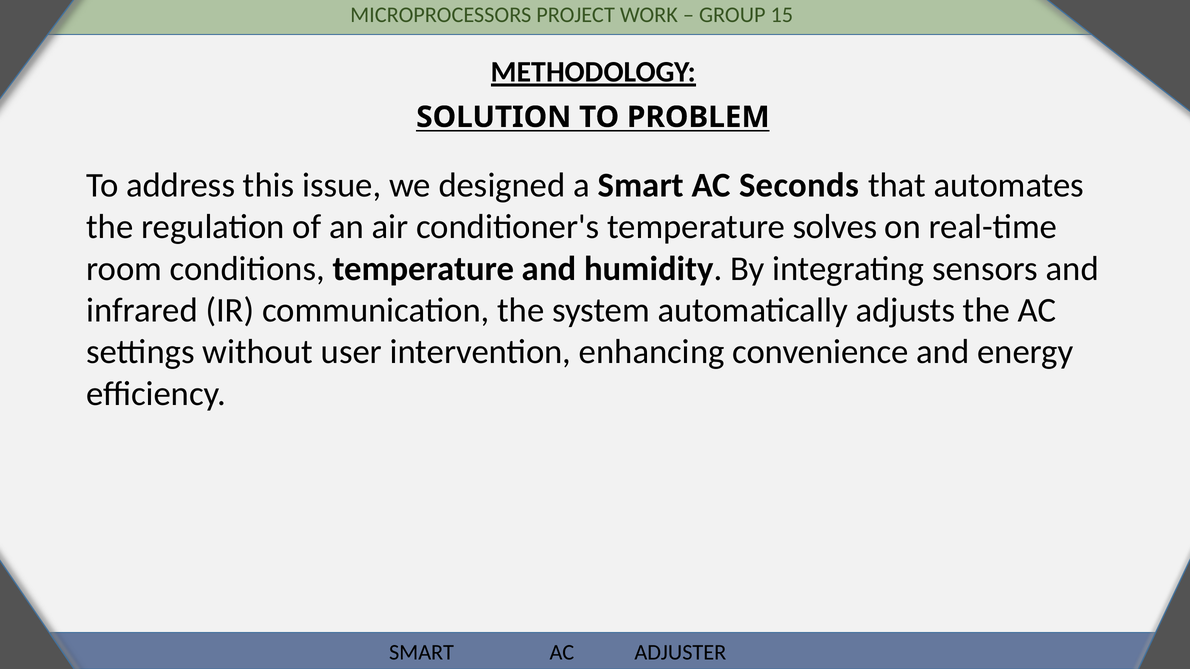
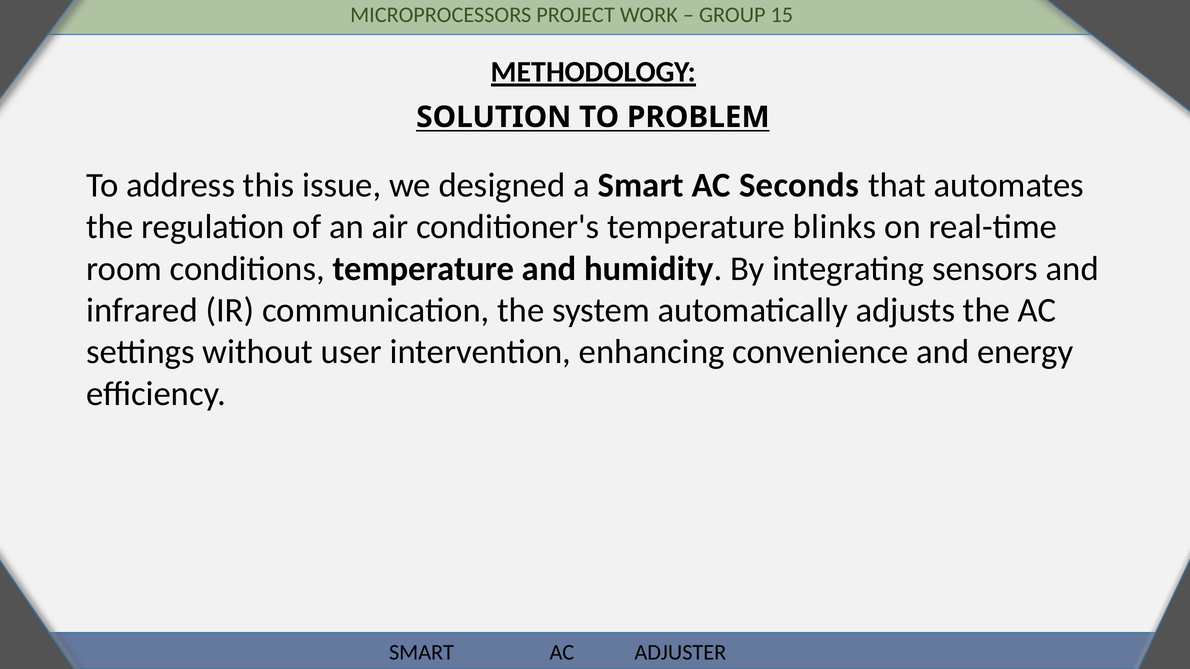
solves: solves -> blinks (835, 227)
